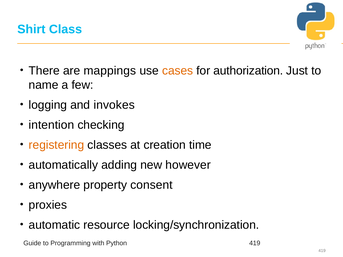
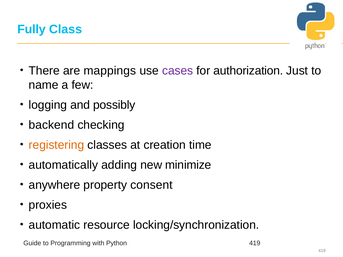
Shirt: Shirt -> Fully (31, 29)
cases colour: orange -> purple (178, 71)
invokes: invokes -> possibly (114, 105)
intention: intention -> backend (51, 125)
however: however -> minimize (188, 165)
